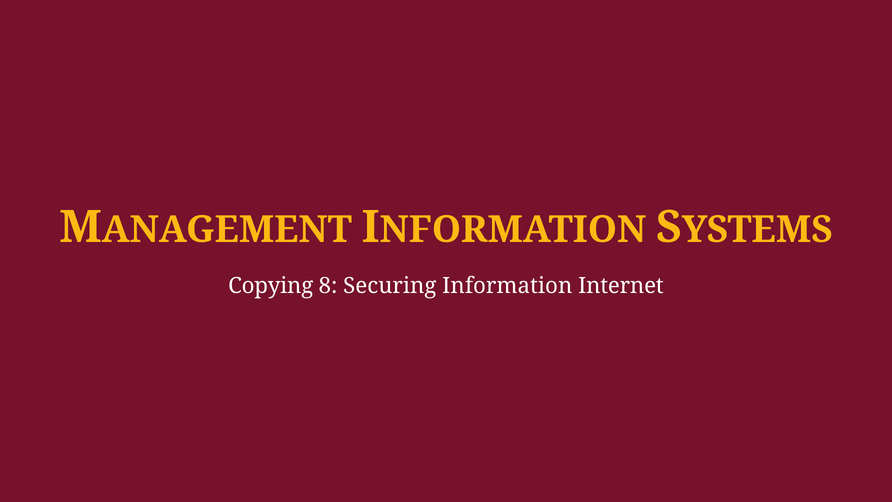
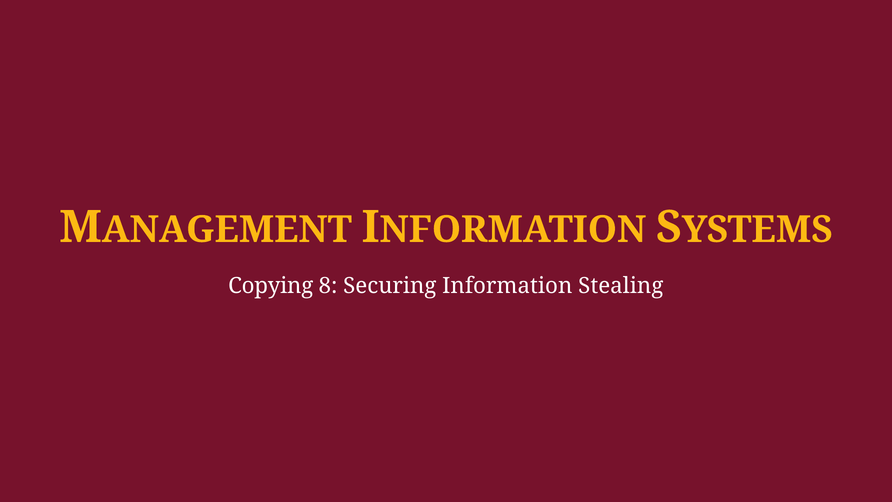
Internet: Internet -> Stealing (621, 286)
